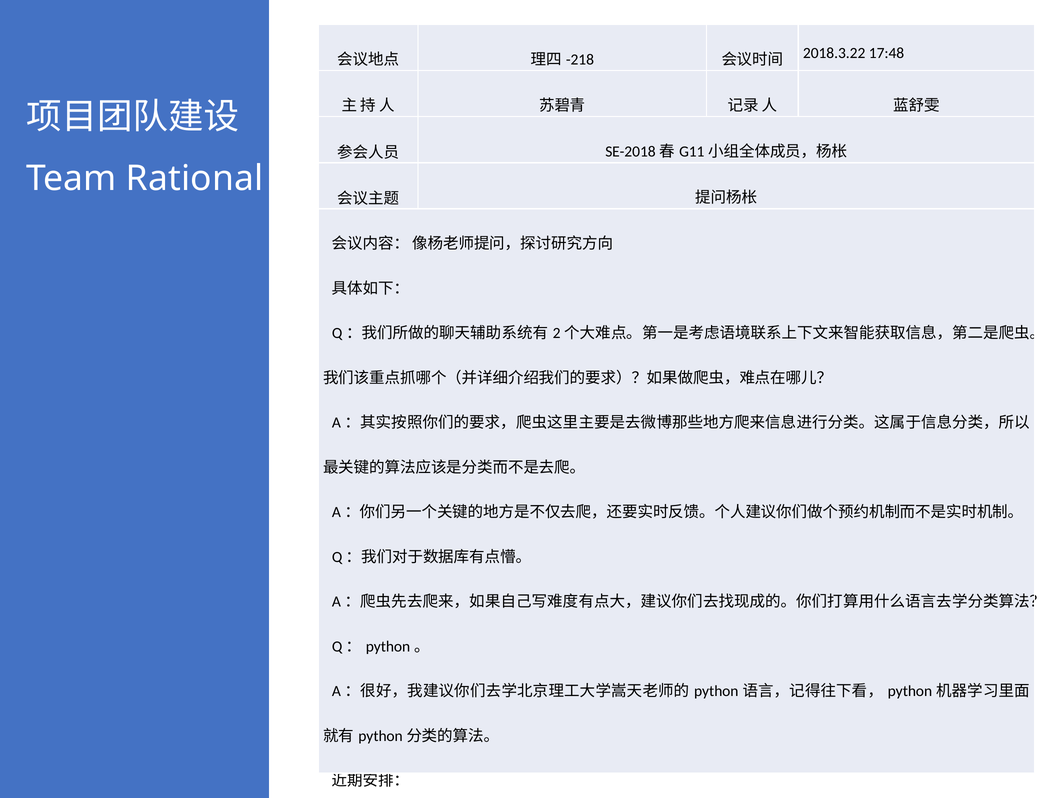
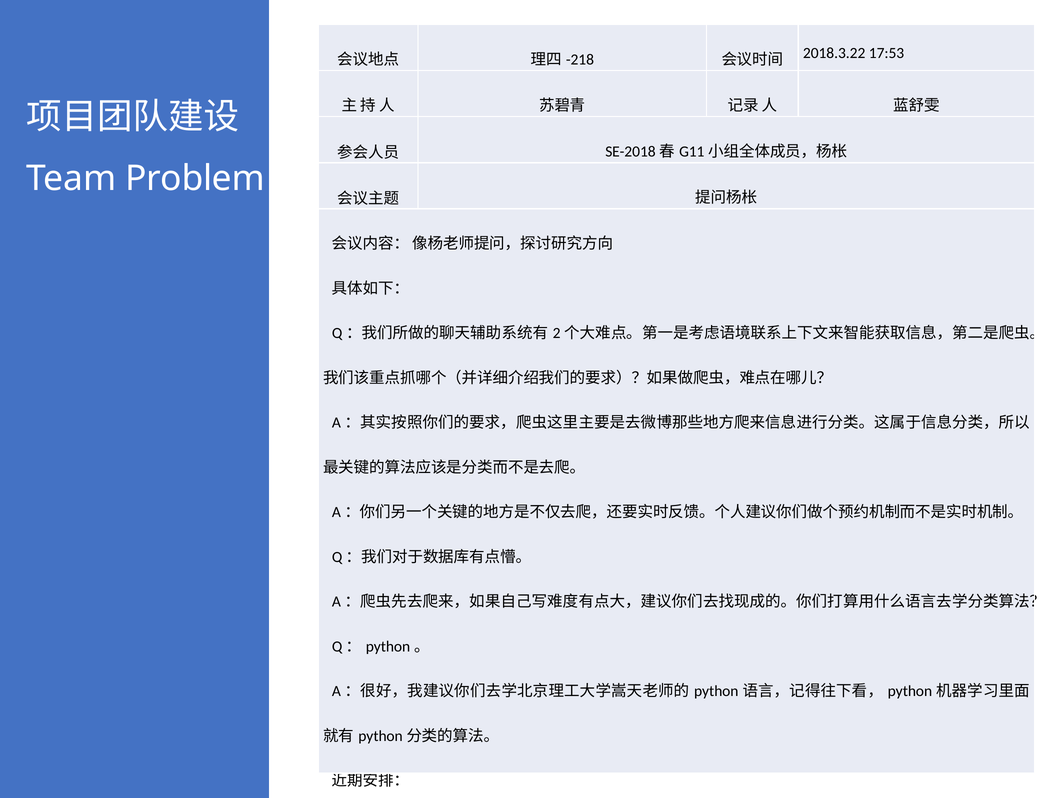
17:48: 17:48 -> 17:53 (887, 53)
Rational: Rational -> Problem (195, 178)
